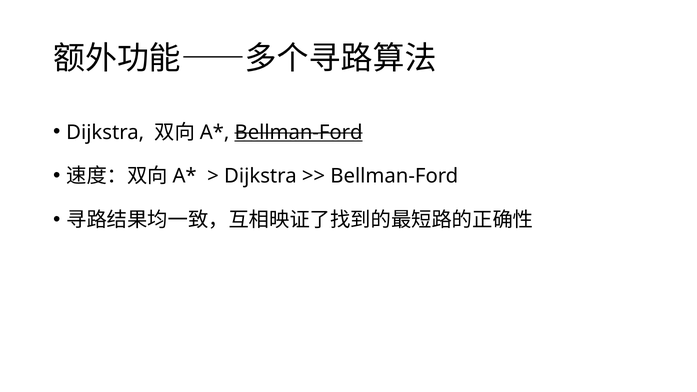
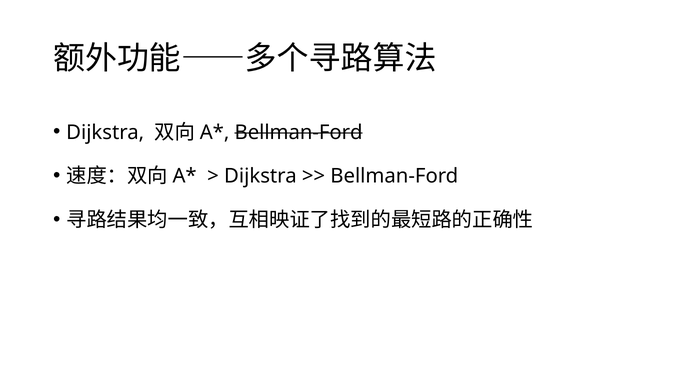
Bellman-Ford underline: present -> none (299, 132)
